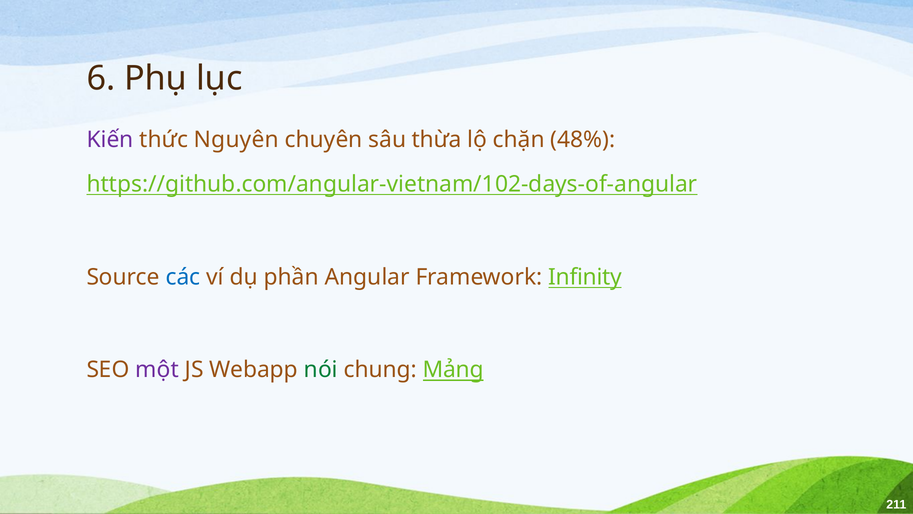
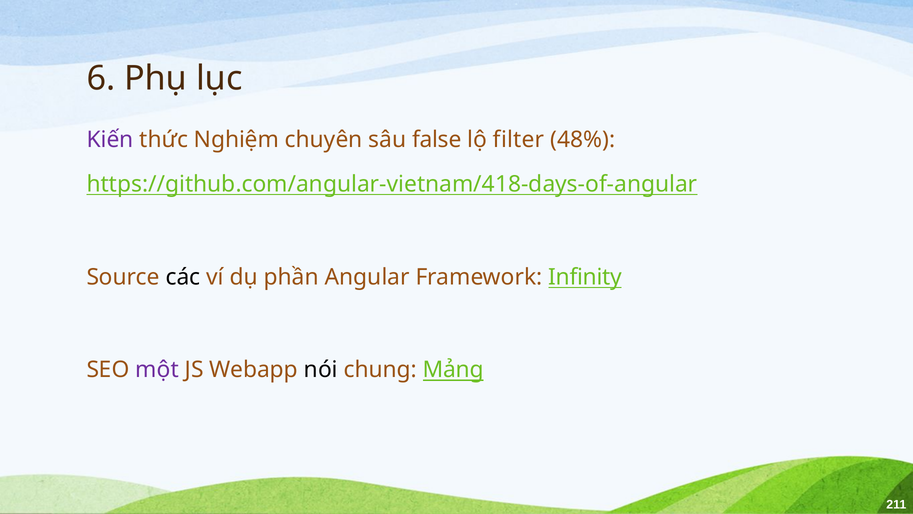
Nguyên: Nguyên -> Nghiệm (236, 139)
thừa: thừa -> false (437, 139)
chặn: chặn -> filter (519, 139)
https://github.com/angular-vietnam/102-days-of-angular: https://github.com/angular-vietnam/102-days-of-angular -> https://github.com/angular-vietnam/418-days-of-angular (392, 184)
các colour: blue -> black (183, 277)
nói colour: green -> black (321, 370)
